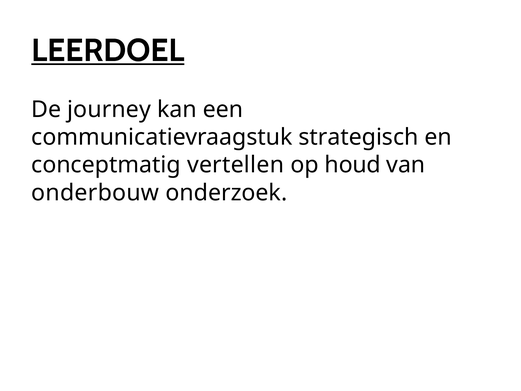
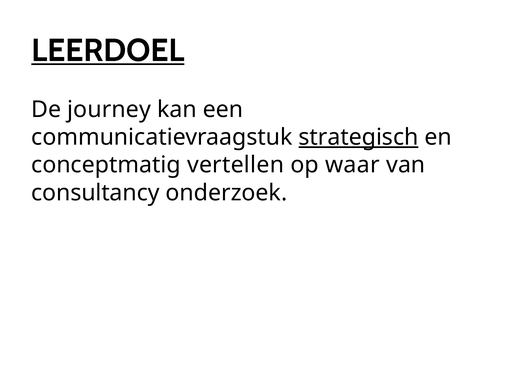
strategisch underline: none -> present (358, 137)
houd: houd -> waar (352, 165)
onderbouw: onderbouw -> consultancy (95, 193)
